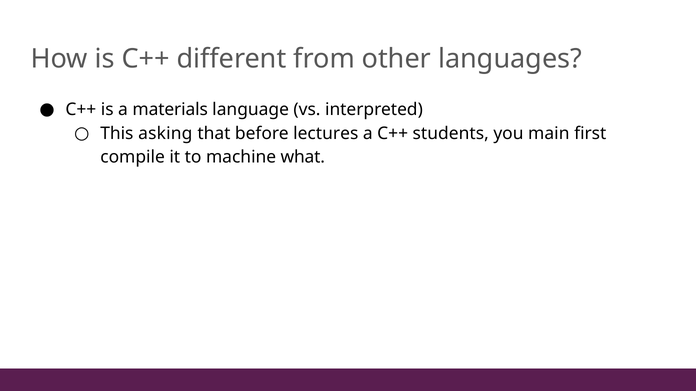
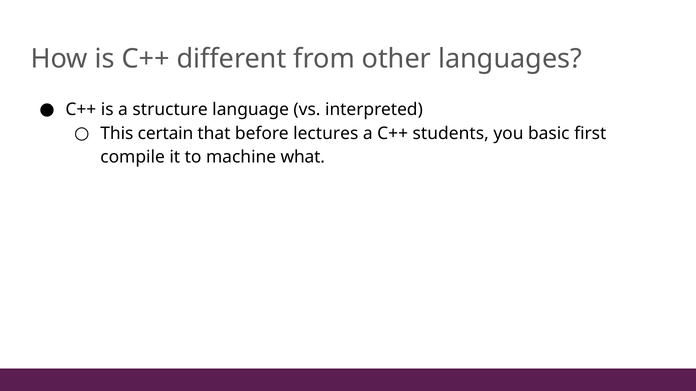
materials: materials -> structure (170, 109)
asking: asking -> certain (166, 133)
main: main -> basic (549, 133)
